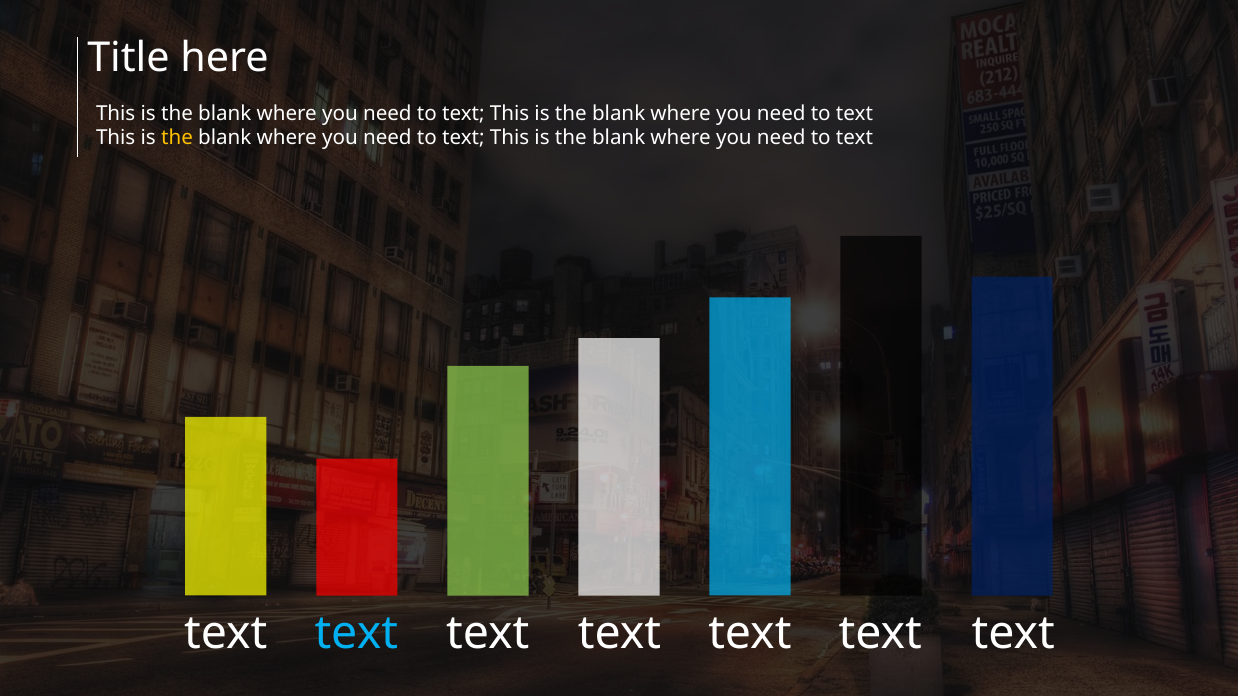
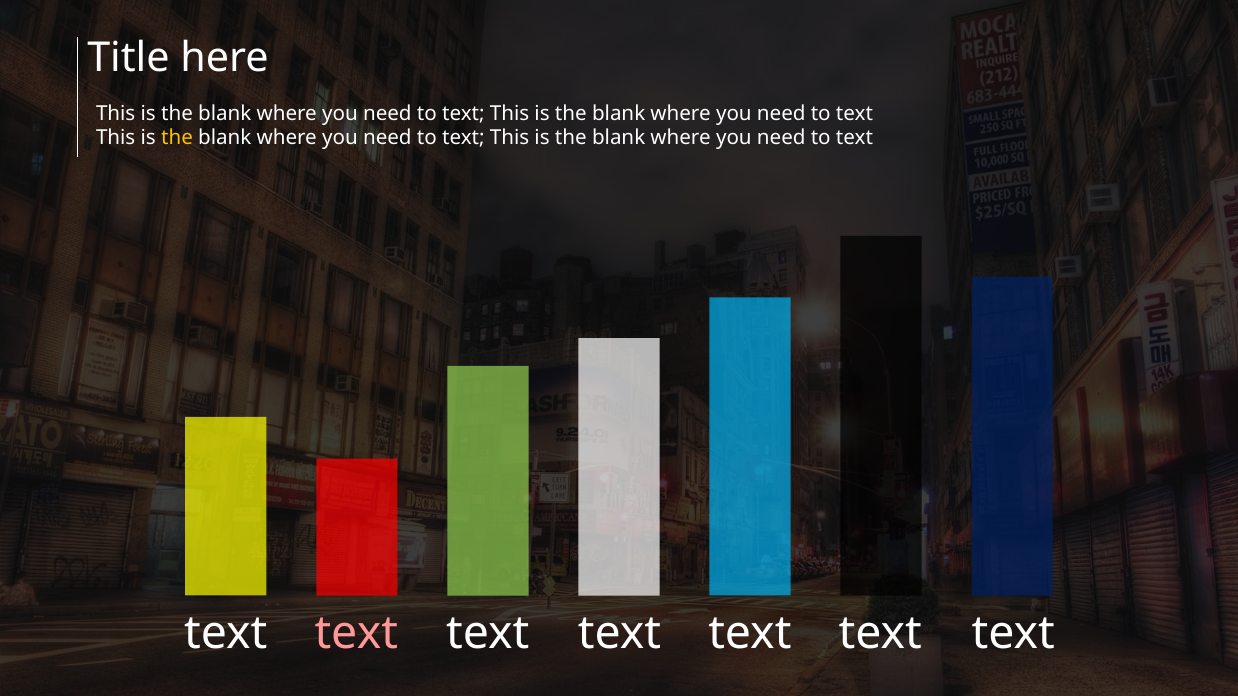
text colour: light blue -> pink (356, 634)
